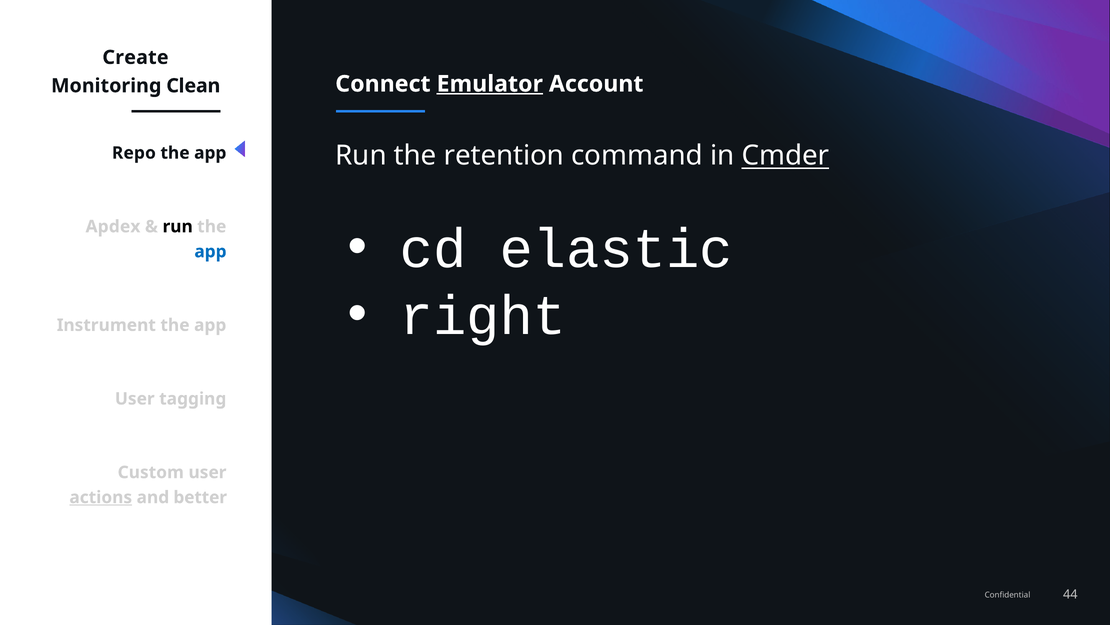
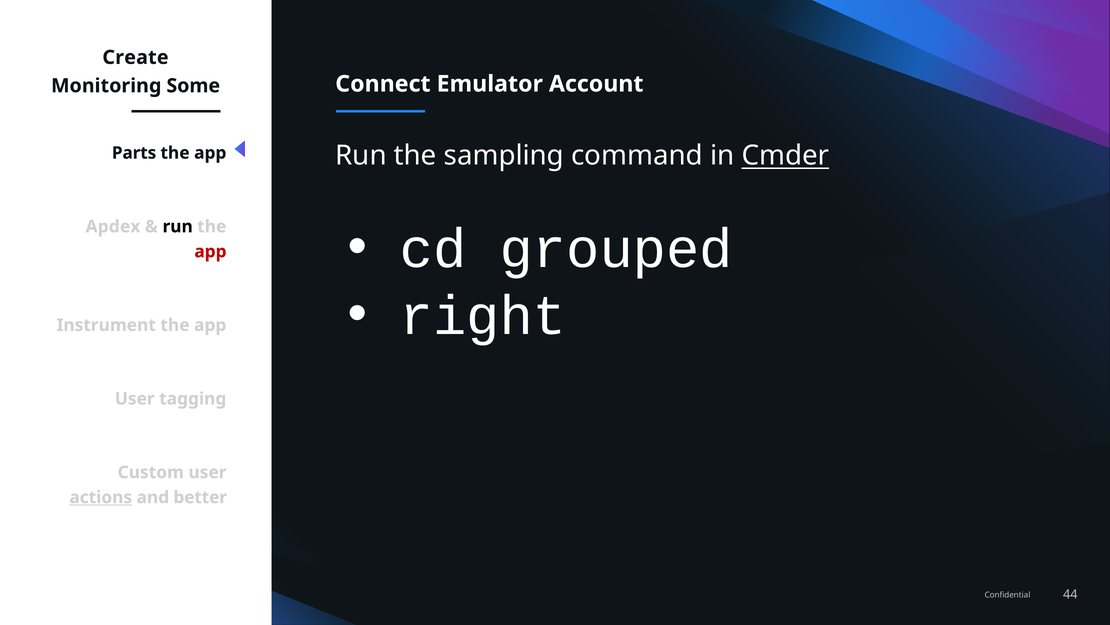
Emulator underline: present -> none (490, 84)
Clean: Clean -> Some (193, 86)
retention: retention -> sampling (504, 156)
Repo: Repo -> Parts (134, 153)
elastic: elastic -> grouped (616, 249)
app colour: blue -> red (210, 251)
